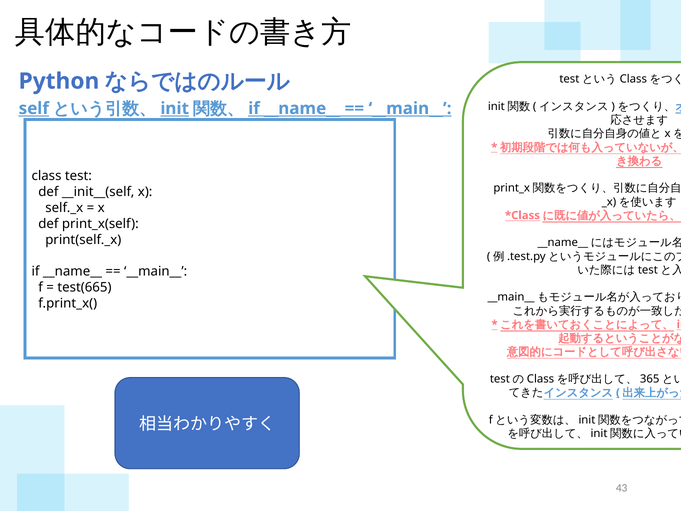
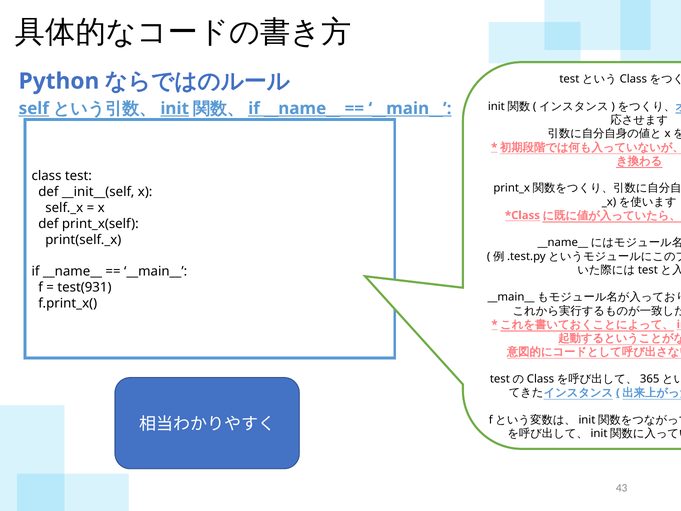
test(665: test(665 -> test(931 (84, 287)
